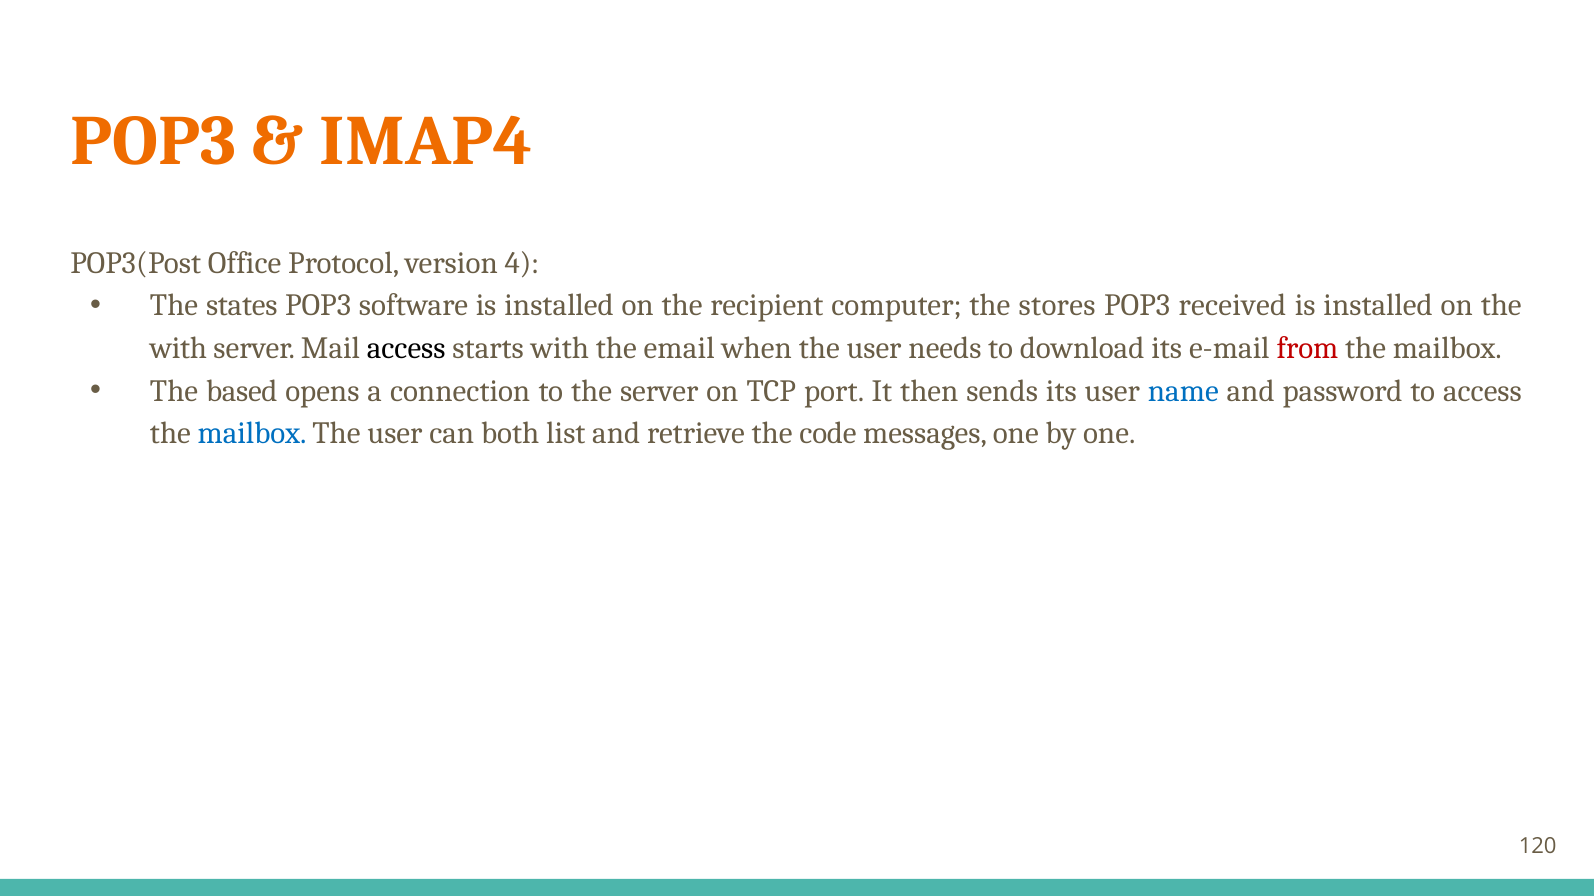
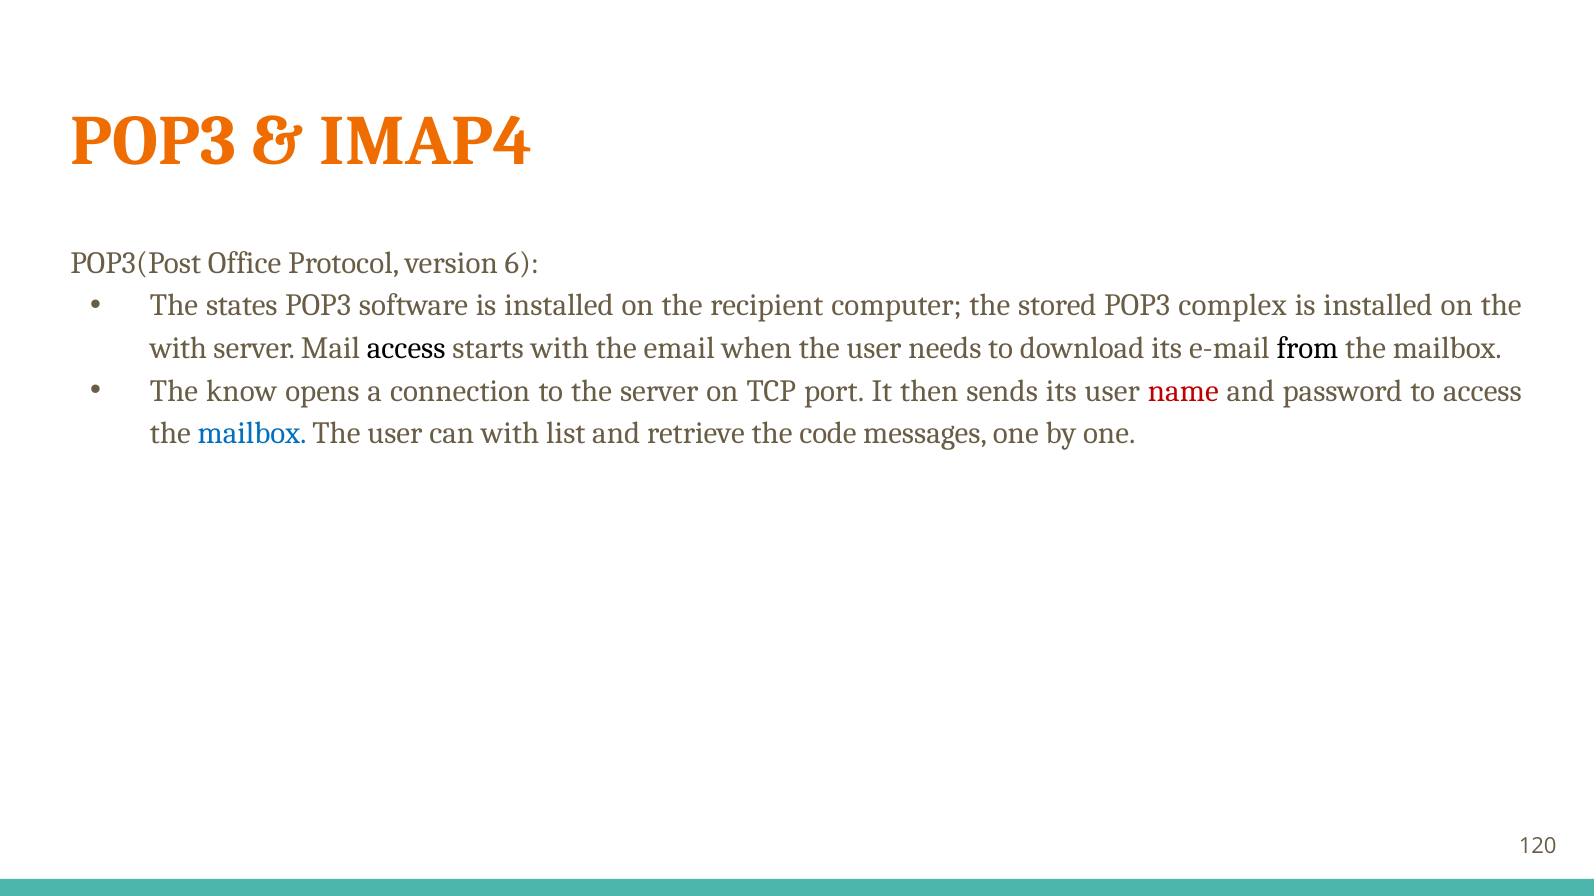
4: 4 -> 6 (522, 263)
stores: stores -> stored (1057, 306)
received: received -> complex (1232, 306)
from colour: red -> black (1307, 348)
based: based -> know (242, 391)
name colour: blue -> red (1183, 391)
can both: both -> with (510, 434)
